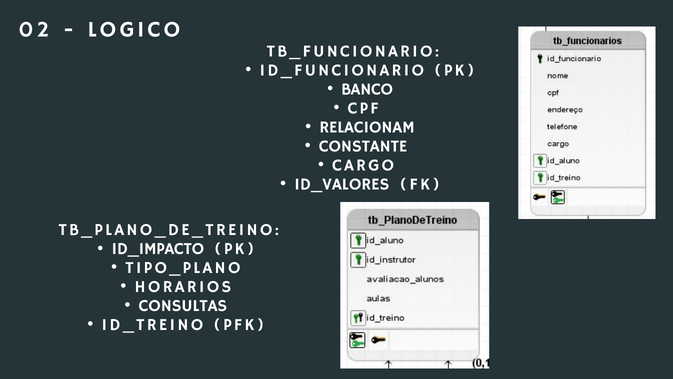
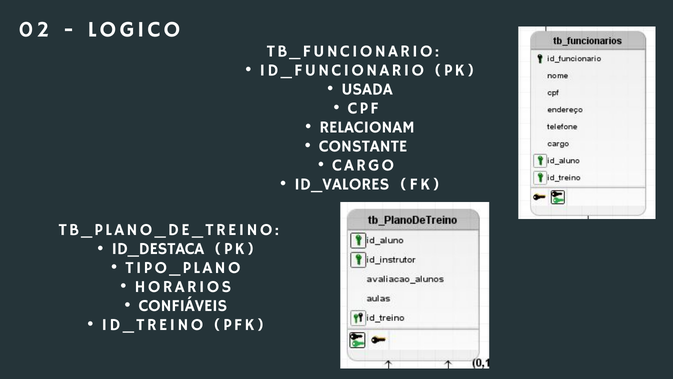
BANCO: BANCO -> USADA (367, 89)
ID_IMPACTO: ID_IMPACTO -> ID_DESTACA (158, 249)
CONSULTAS: CONSULTAS -> CONFIÁVEIS (183, 305)
